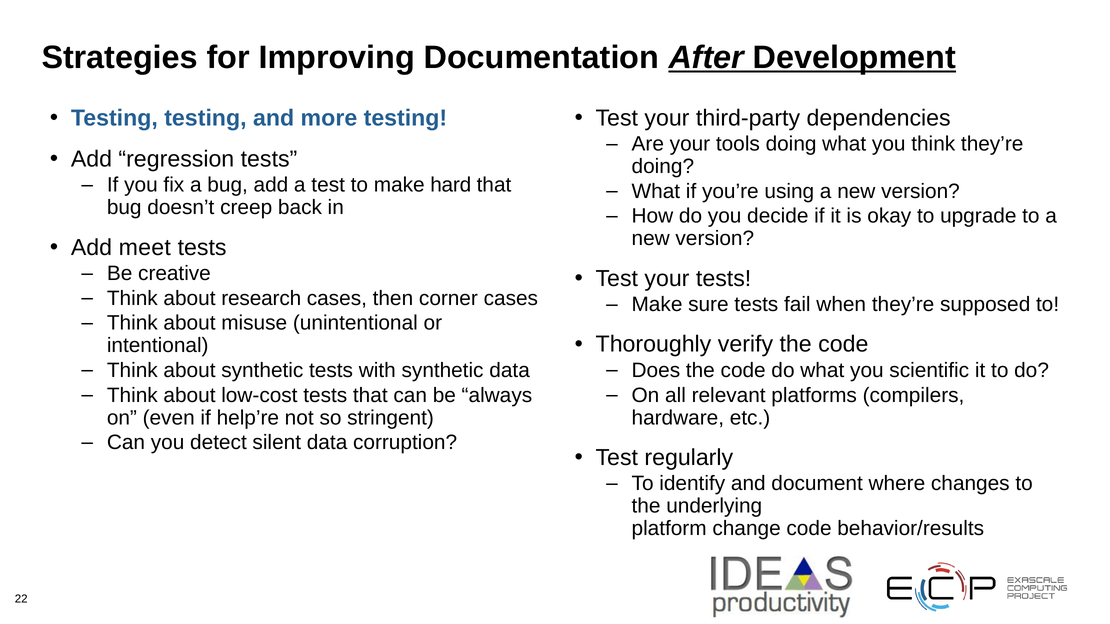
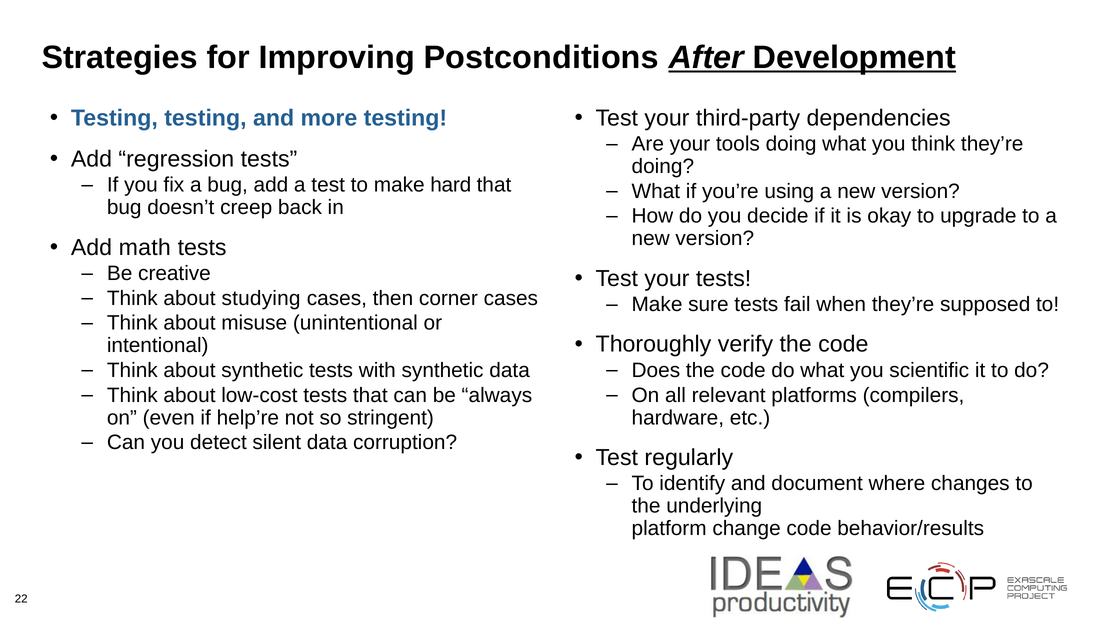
Documentation: Documentation -> Postconditions (541, 57)
meet: meet -> math (145, 248)
research: research -> studying (261, 299)
